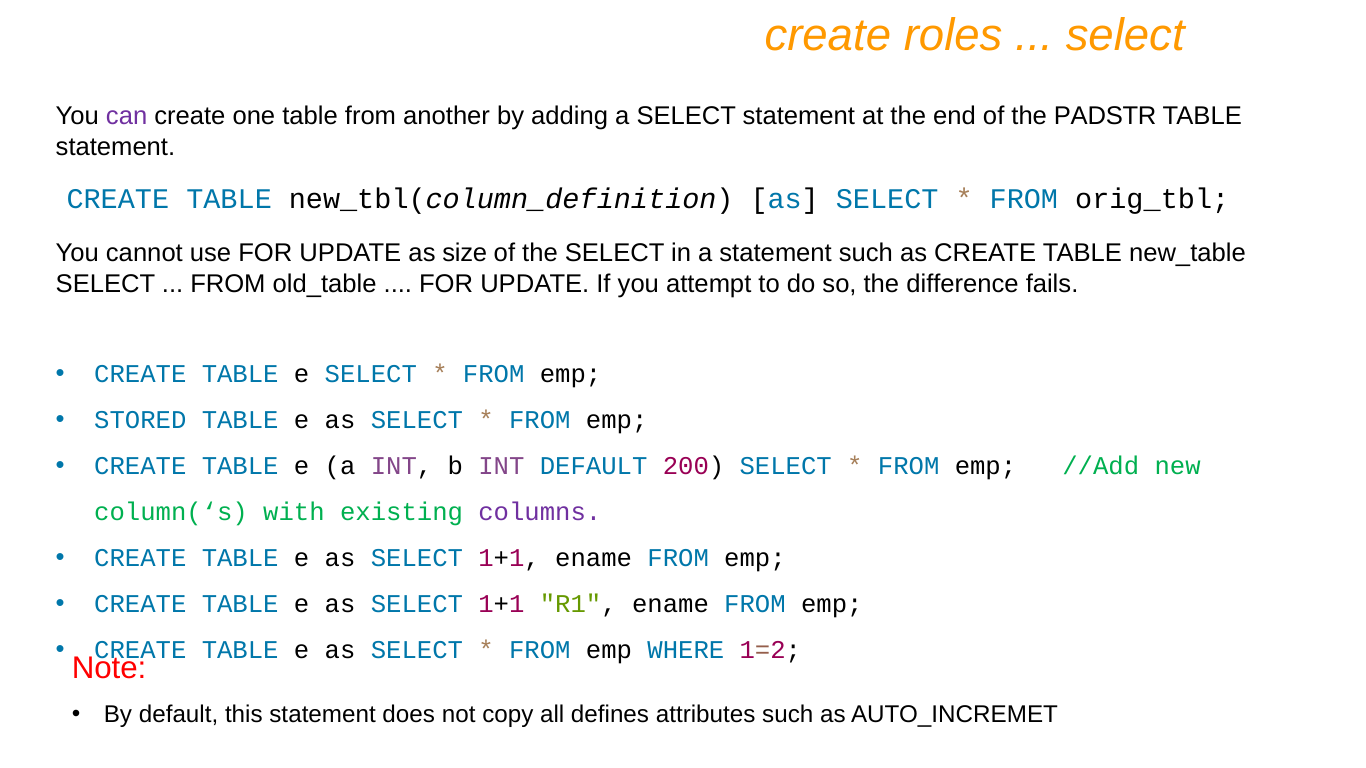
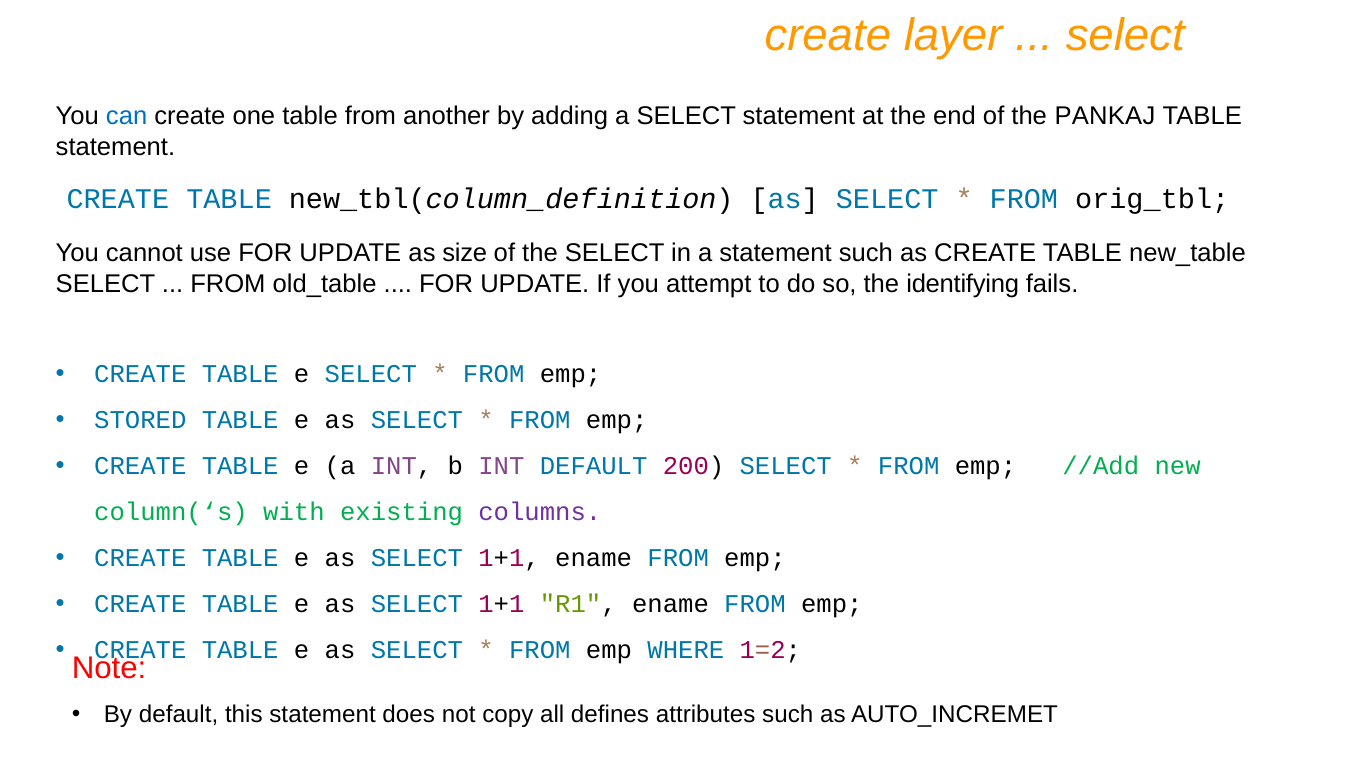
roles: roles -> layer (953, 36)
can colour: purple -> blue (127, 116)
PADSTR: PADSTR -> PANKAJ (1105, 116)
difference: difference -> identifying (963, 284)
